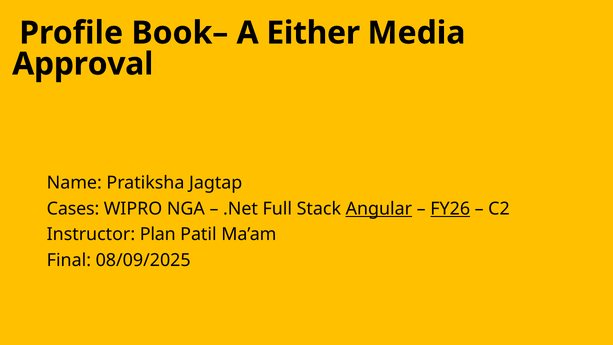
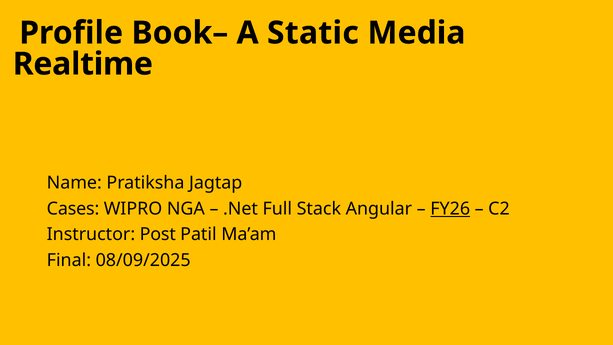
Either: Either -> Static (313, 33)
Approval: Approval -> Realtime (83, 64)
Angular underline: present -> none (379, 209)
Plan: Plan -> Post (158, 234)
